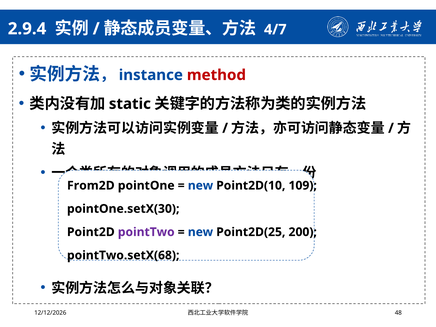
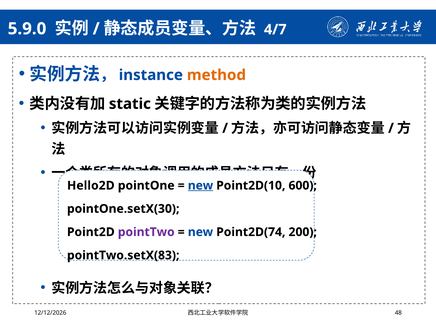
2.9.4: 2.9.4 -> 5.9.0 (27, 29)
method colour: red -> orange (216, 75)
From2D: From2D -> Hello2D (91, 186)
new underline: none -> present (200, 186)
109: 109 -> 600 (303, 186)
Point2D(25: Point2D(25 -> Point2D(74 (251, 232)
pointTwo.setX(68: pointTwo.setX(68 -> pointTwo.setX(83 (123, 255)
